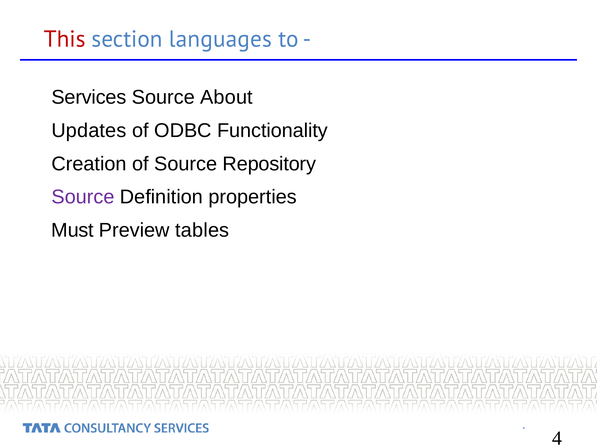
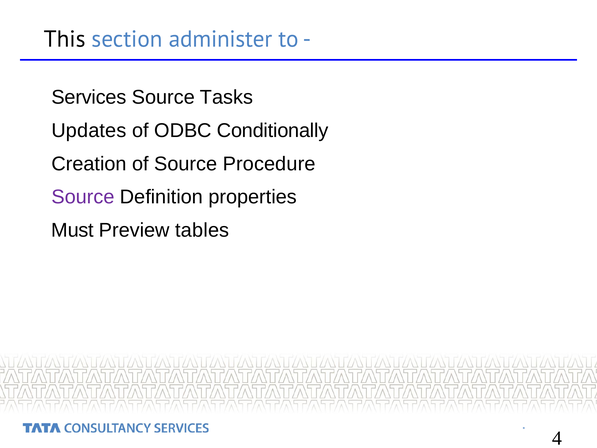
This colour: red -> black (65, 39)
languages: languages -> administer (221, 39)
About: About -> Tasks (227, 97)
Functionality: Functionality -> Conditionally (273, 130)
Repository: Repository -> Procedure (269, 164)
